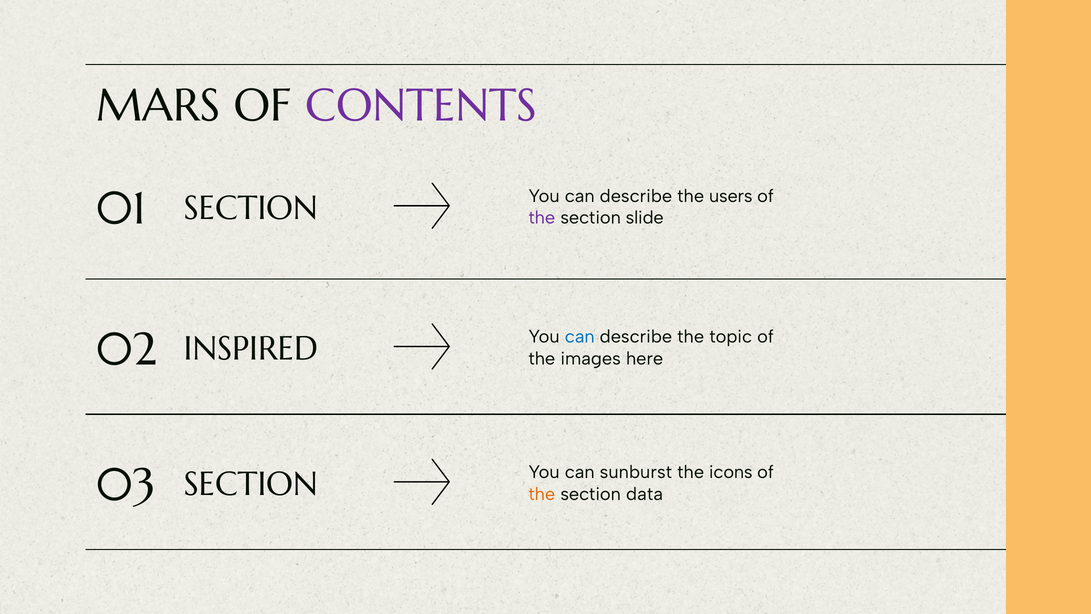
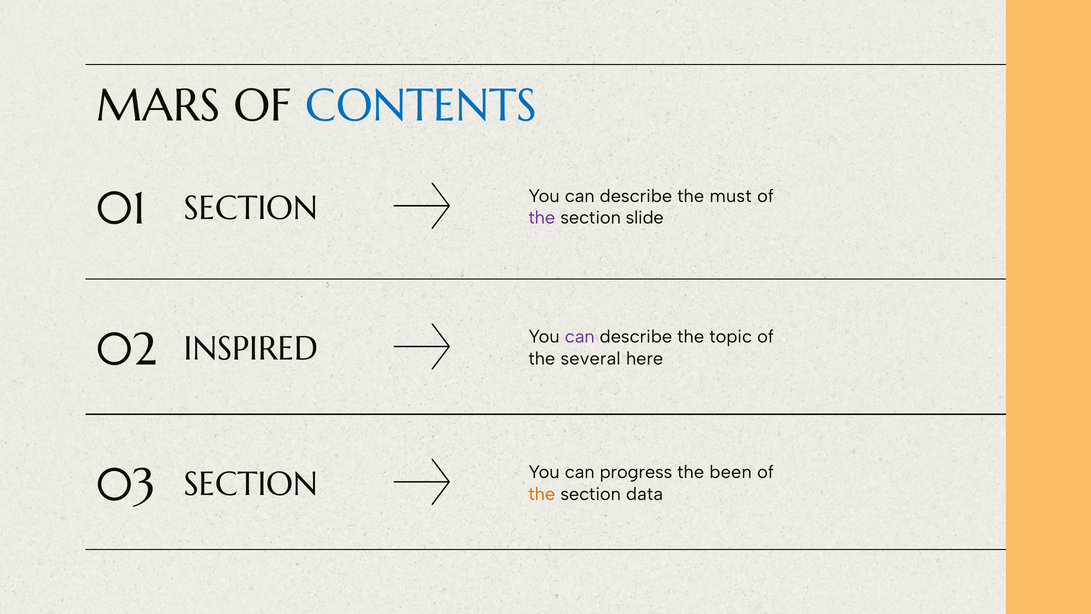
CONTENTS colour: purple -> blue (421, 106)
users: users -> must (731, 196)
can colour: blue -> purple (580, 337)
images: images -> several (591, 359)
sunburst: sunburst -> progress (636, 472)
icons: icons -> been (731, 472)
